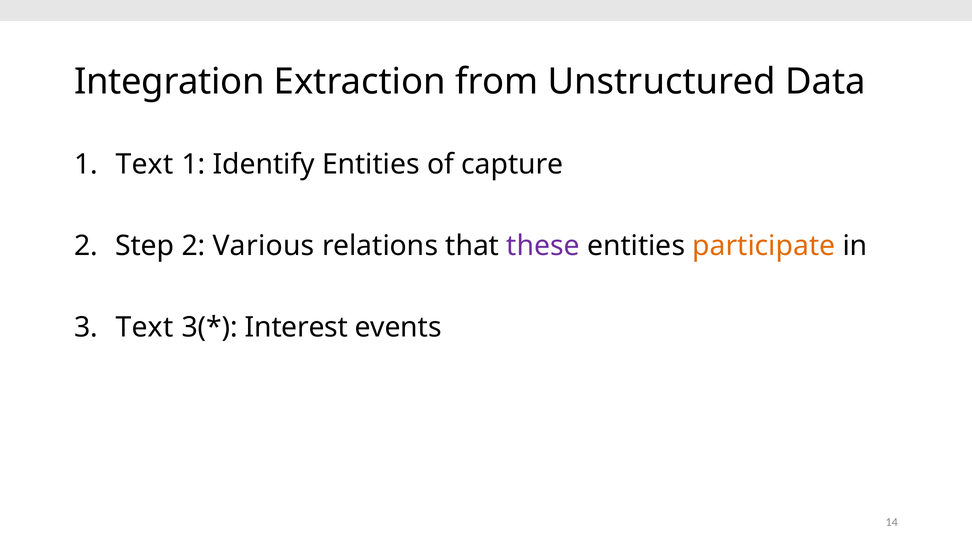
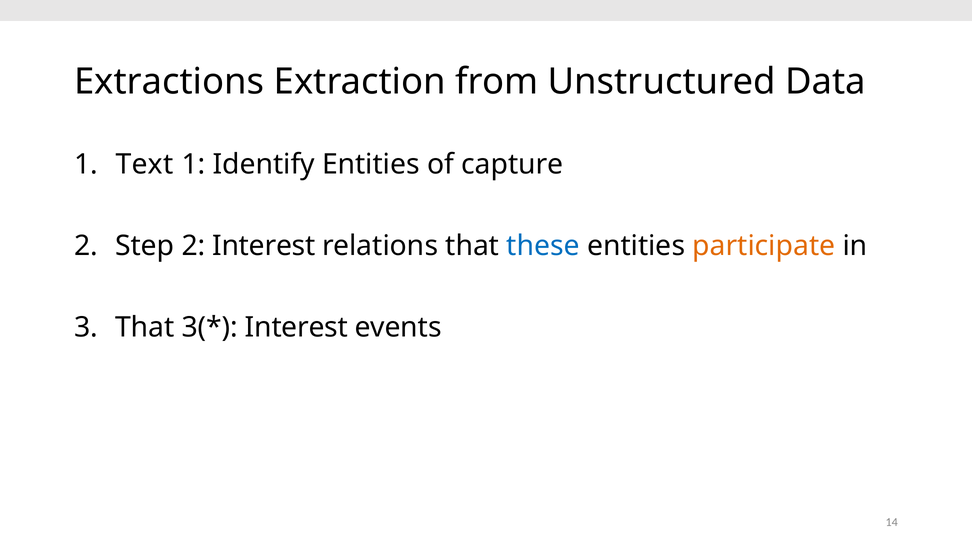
Integration: Integration -> Extractions (169, 82)
2 Various: Various -> Interest (264, 246)
these colour: purple -> blue (543, 246)
Text: Text -> That (145, 327)
